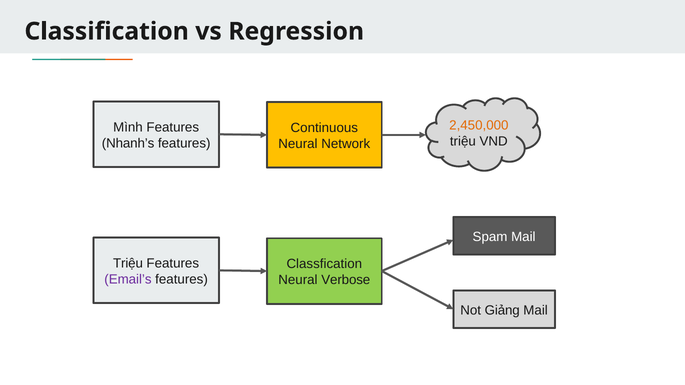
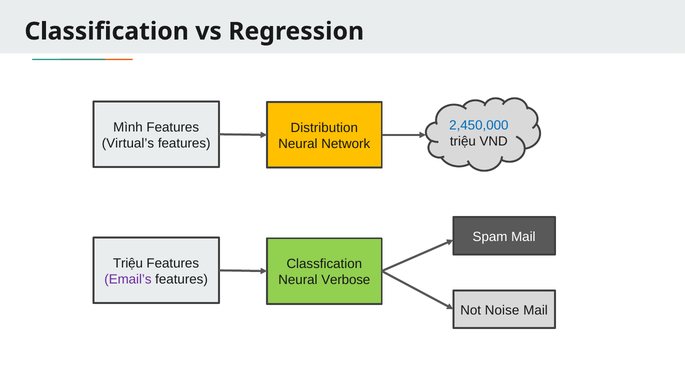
2,450,000 colour: orange -> blue (479, 126)
Continuous: Continuous -> Distribution (324, 128)
Nhanh’s: Nhanh’s -> Virtual’s (128, 143)
Giảng: Giảng -> Noise (502, 310)
